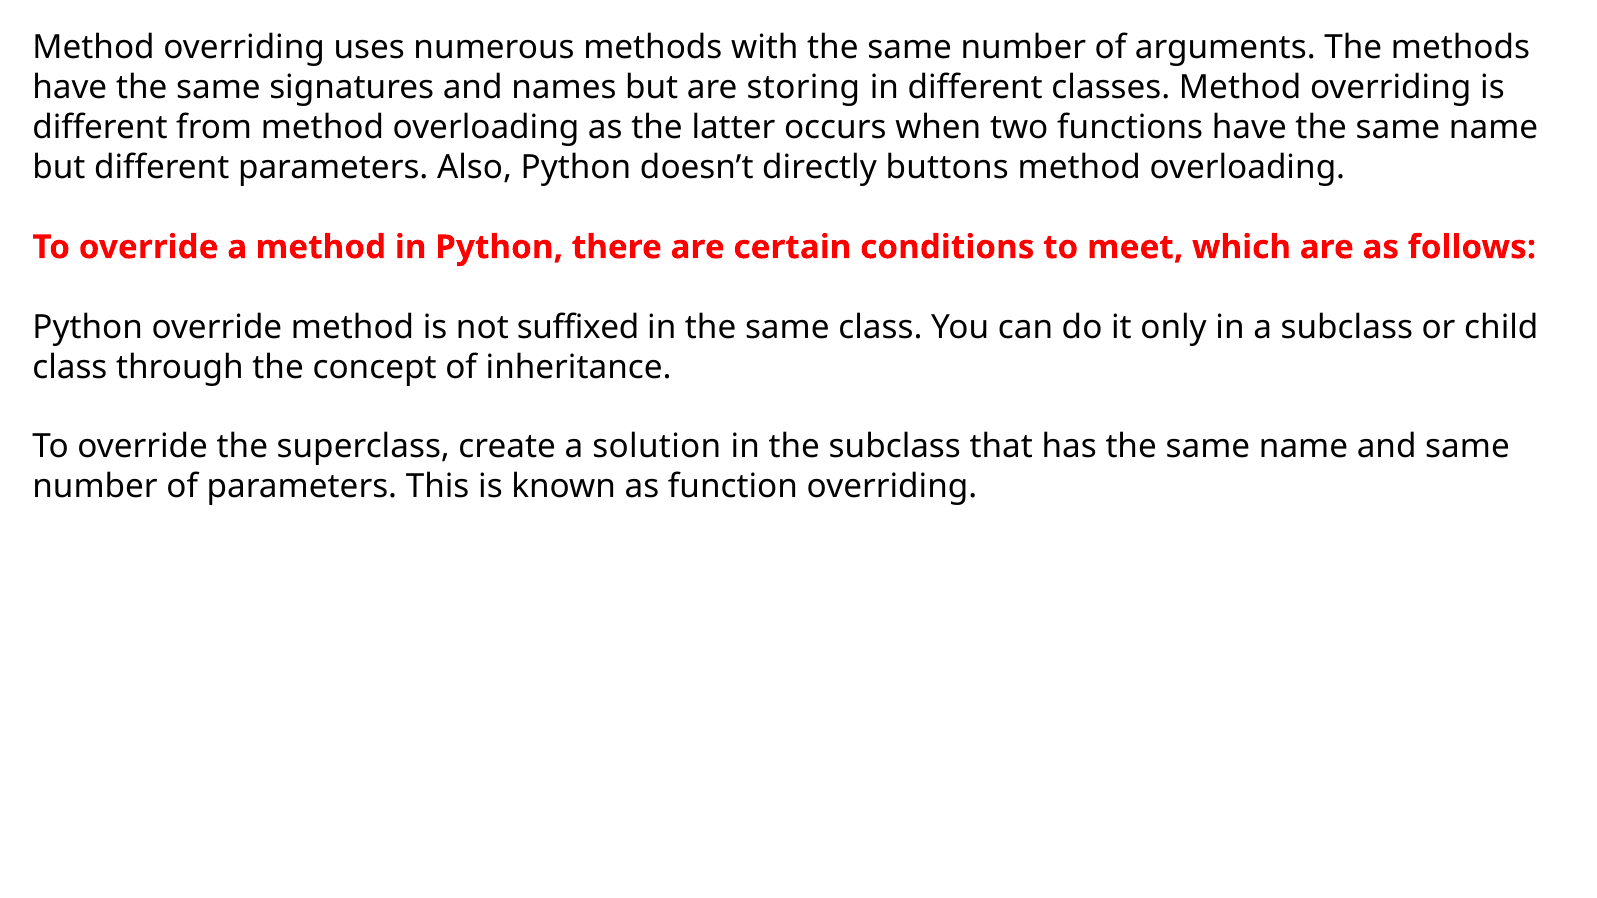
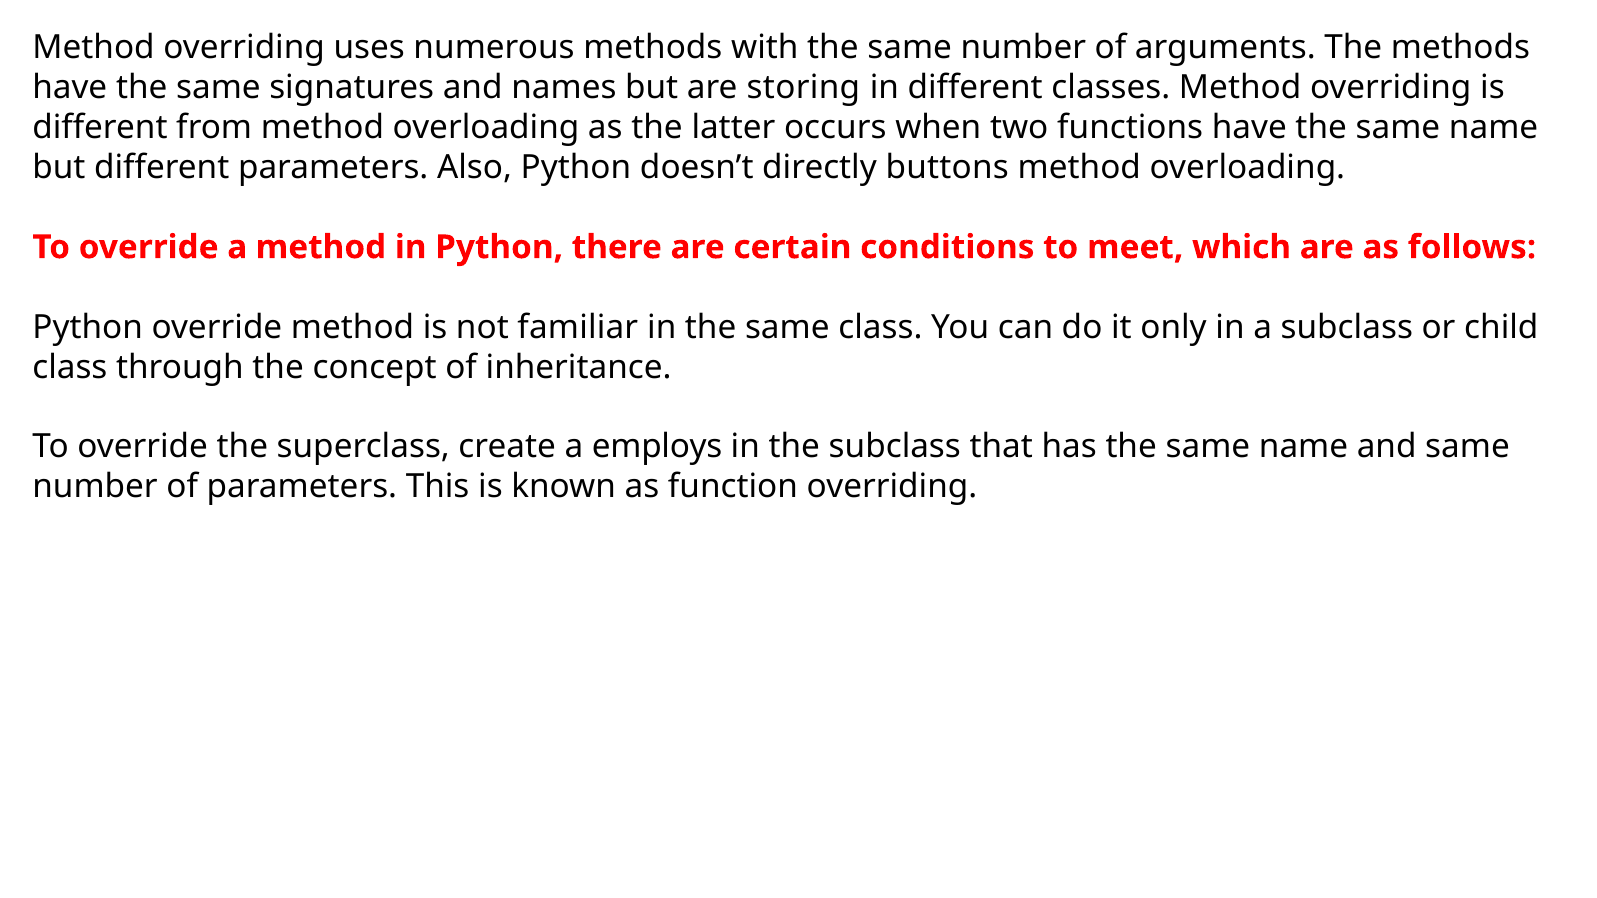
suffixed: suffixed -> familiar (578, 327)
solution: solution -> employs (657, 447)
